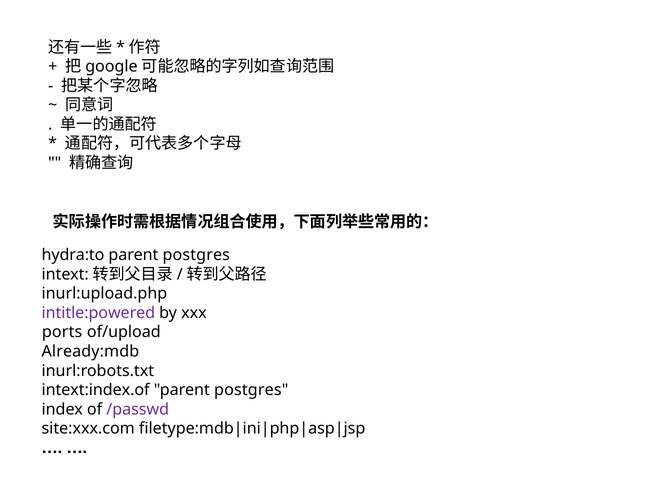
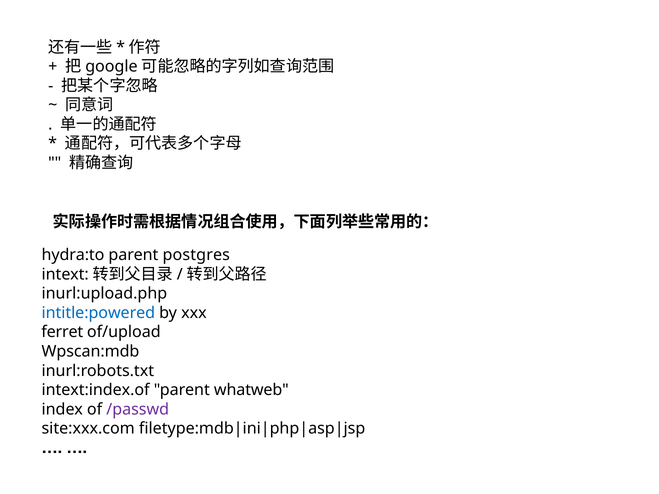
intitle:powered colour: purple -> blue (98, 313)
ports: ports -> ferret (62, 332)
Already:mdb: Already:mdb -> Wpscan:mdb (90, 352)
postgres: postgres -> whatweb (251, 390)
